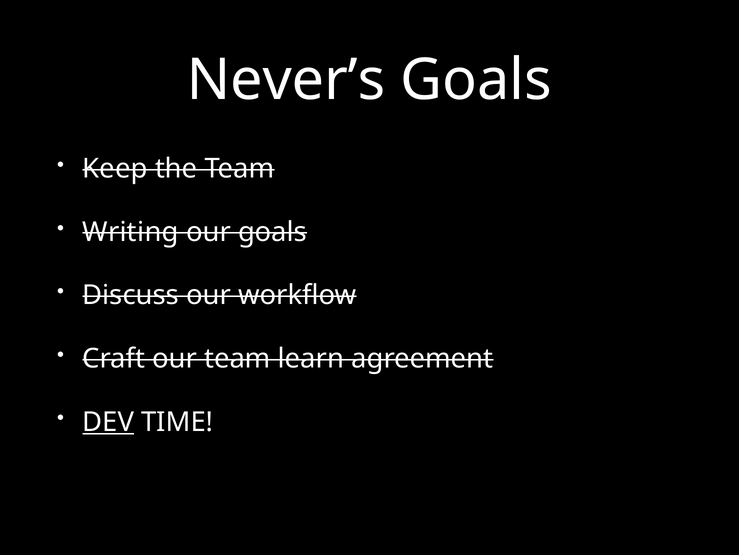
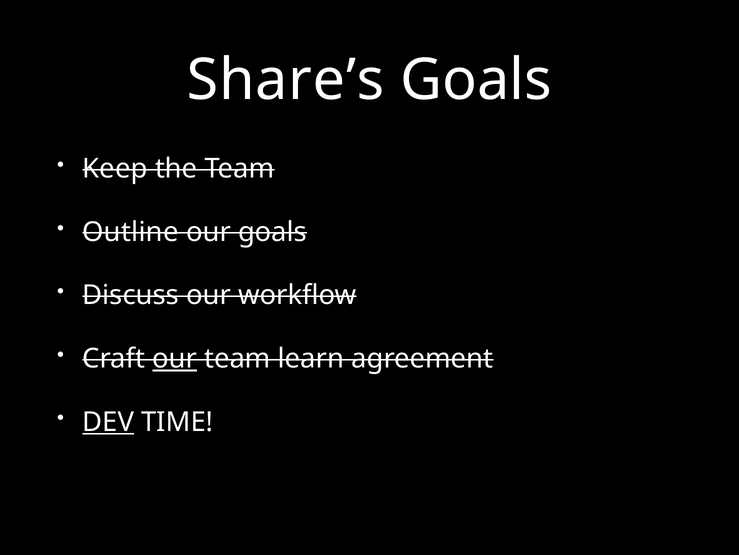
Never’s: Never’s -> Share’s (286, 80)
Writing: Writing -> Outline (130, 232)
our underline: none -> present (175, 358)
